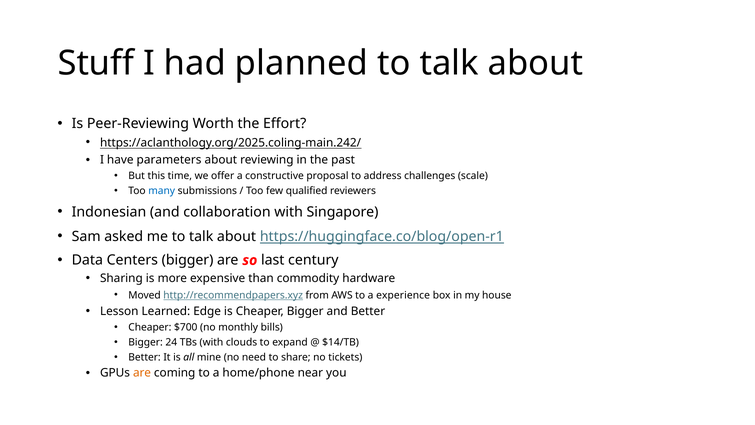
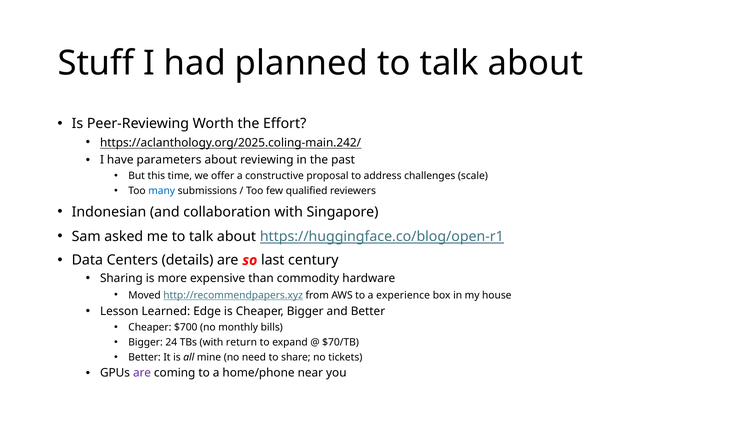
Centers bigger: bigger -> details (188, 260)
clouds: clouds -> return (242, 342)
$14/TB: $14/TB -> $70/TB (341, 342)
are colour: orange -> purple (142, 373)
